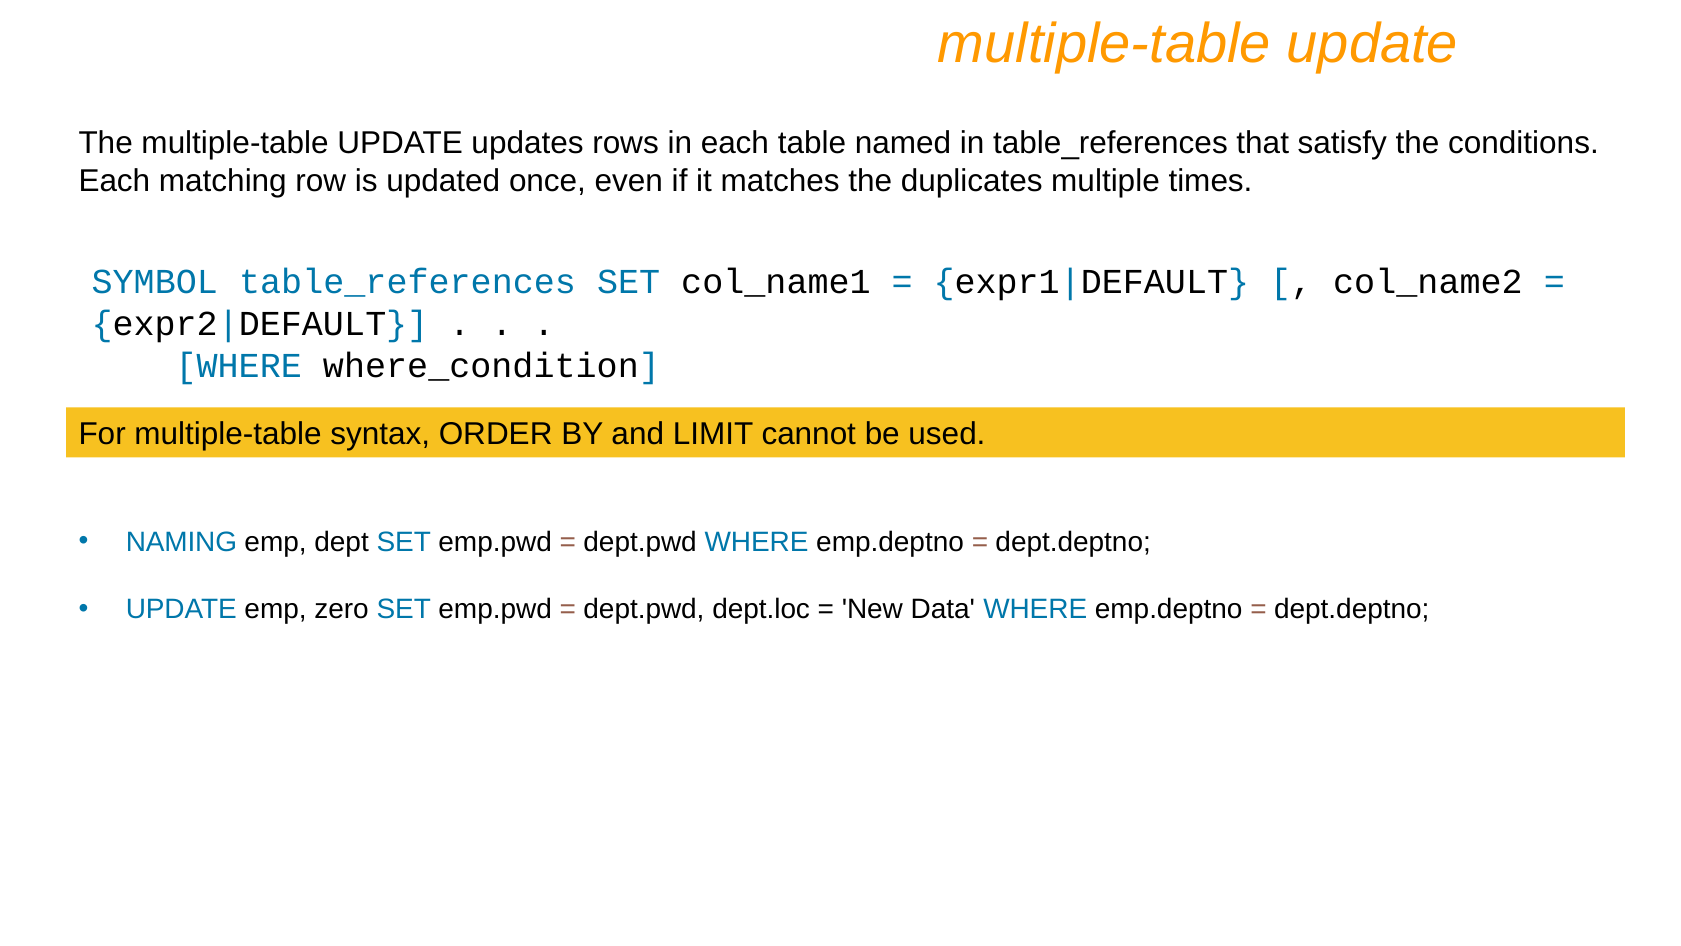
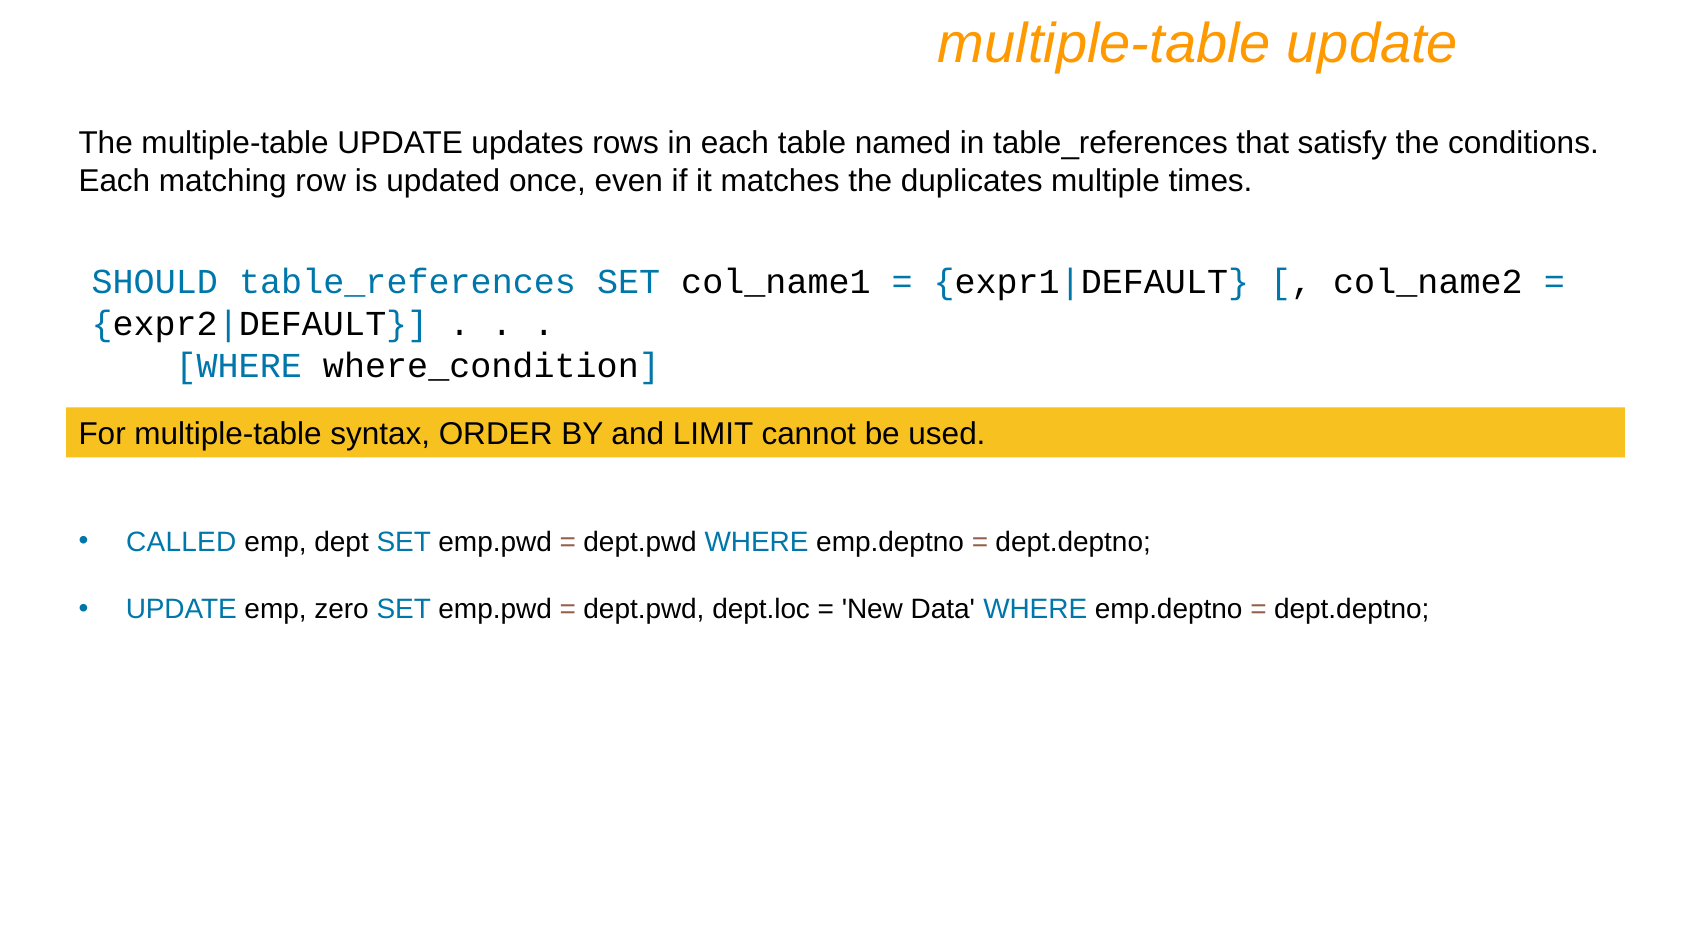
SYMBOL: SYMBOL -> SHOULD (155, 282)
NAMING: NAMING -> CALLED (181, 542)
